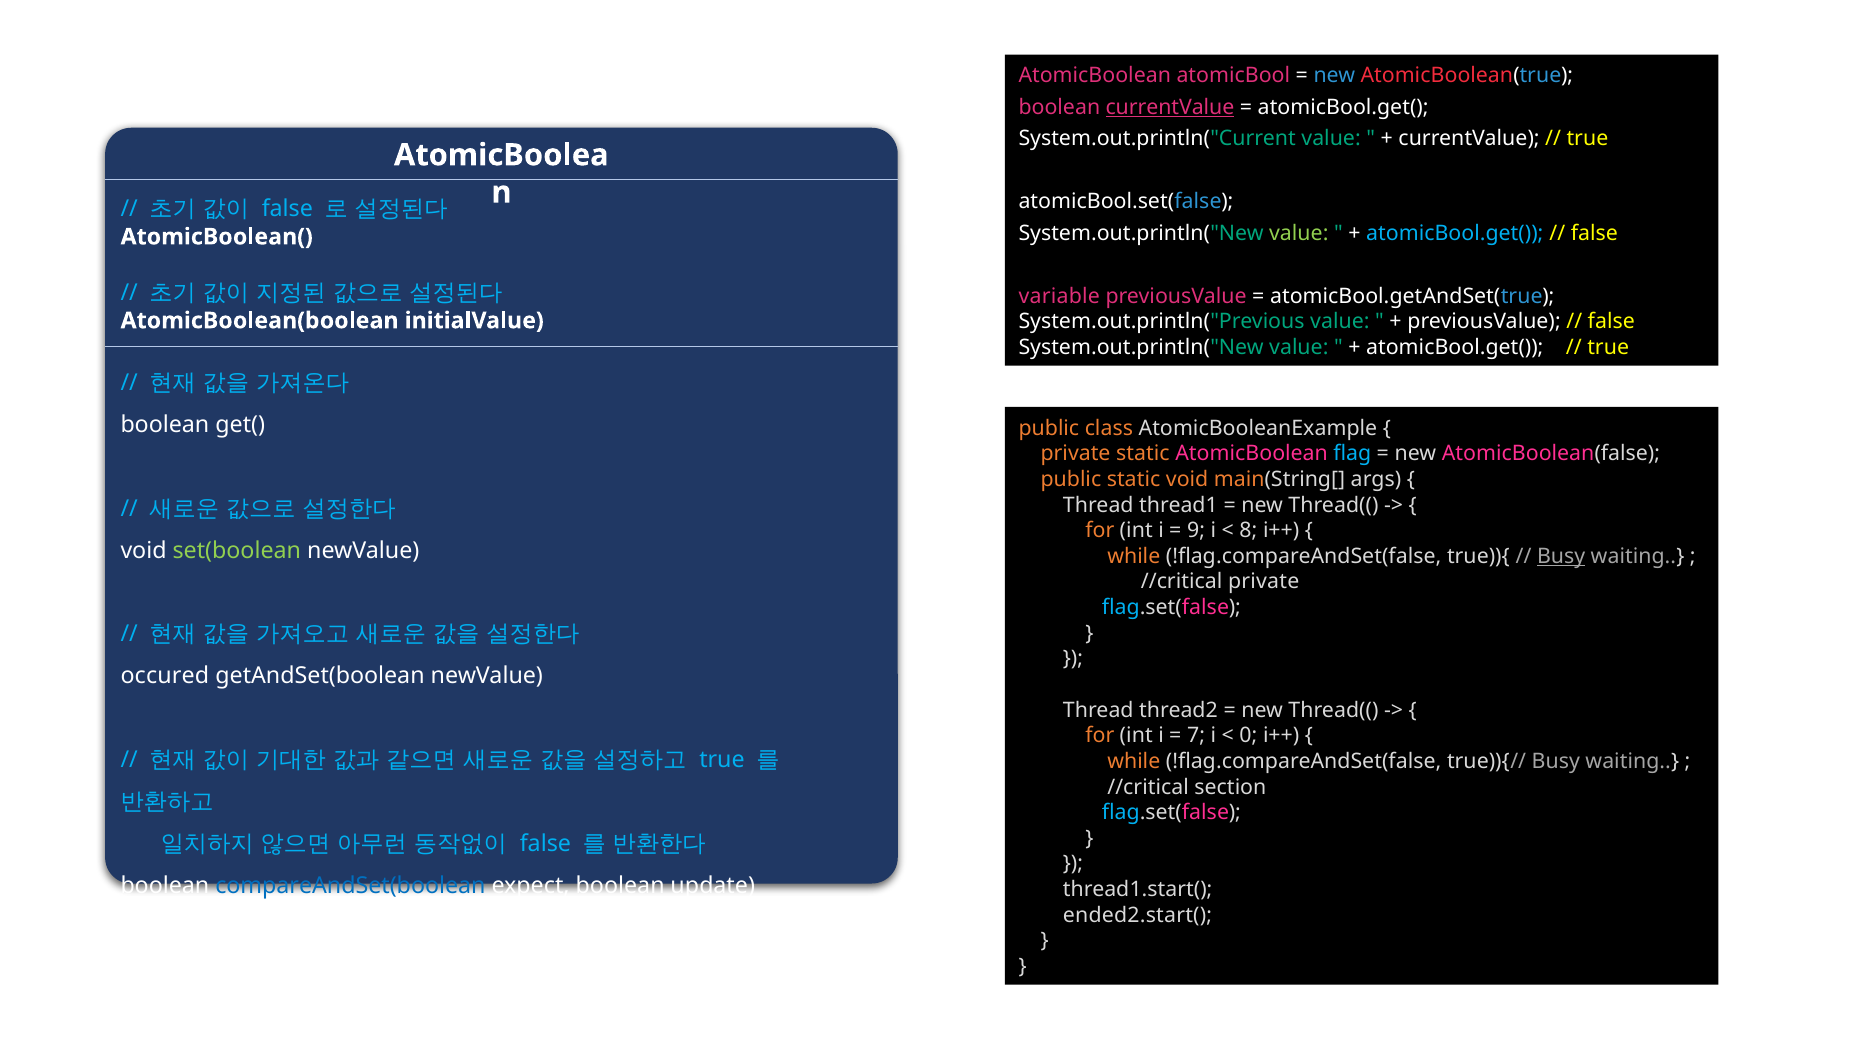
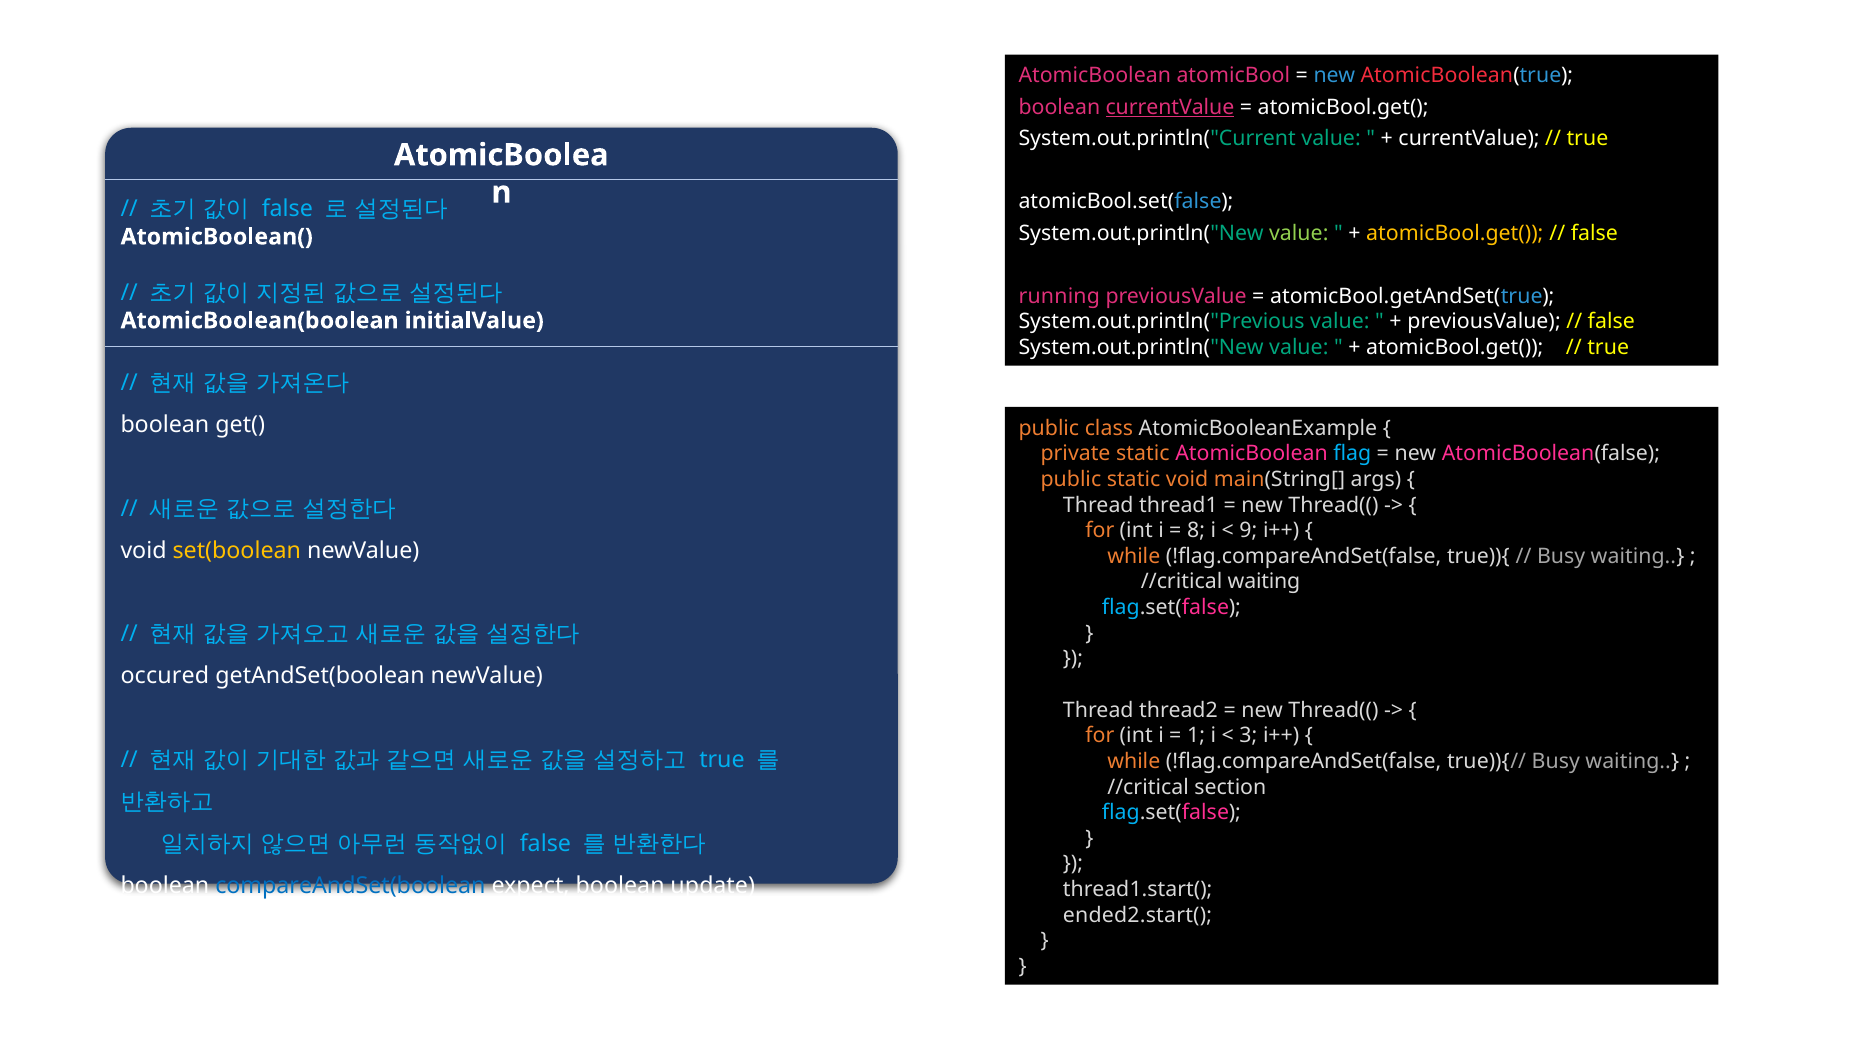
atomicBool.get( colour: light blue -> yellow (1455, 233)
variable: variable -> running (1059, 296)
9: 9 -> 8 (1196, 530)
8: 8 -> 9 (1248, 530)
set(boolean colour: light green -> yellow (237, 550)
Busy underline: present -> none (1561, 556)
//critical private: private -> waiting (1264, 582)
7: 7 -> 1 (1196, 735)
0: 0 -> 3 (1248, 735)
